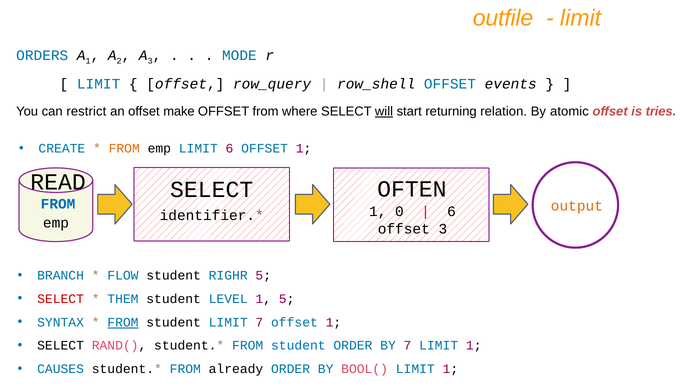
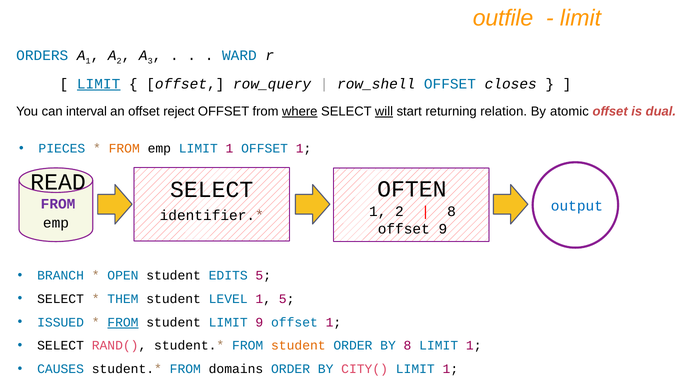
MODE: MODE -> WARD (239, 56)
LIMIT underline: none -> present (99, 84)
events: events -> closes (511, 84)
restrict: restrict -> interval (86, 111)
make: make -> reject (179, 111)
where underline: none -> present (300, 111)
tries: tries -> dual (661, 111)
CREATE: CREATE -> PIECES (62, 148)
emp LIMIT 6: 6 -> 1 (229, 148)
FROM colour: blue -> purple (58, 204)
output colour: orange -> blue (577, 206)
1 0: 0 -> 2 (399, 211)
6: 6 -> 8 (451, 211)
offset 3: 3 -> 9 (443, 229)
FLOW: FLOW -> OPEN (123, 275)
RIGHR: RIGHR -> EDITS (228, 275)
SELECT colour: red -> black (61, 299)
SYNTAX: SYNTAX -> ISSUED (61, 322)
LIMIT 7: 7 -> 9 (259, 322)
student colour: blue -> orange (298, 346)
BY 7: 7 -> 8 (407, 346)
already: already -> domains (236, 369)
BOOL(: BOOL( -> CITY( (365, 369)
